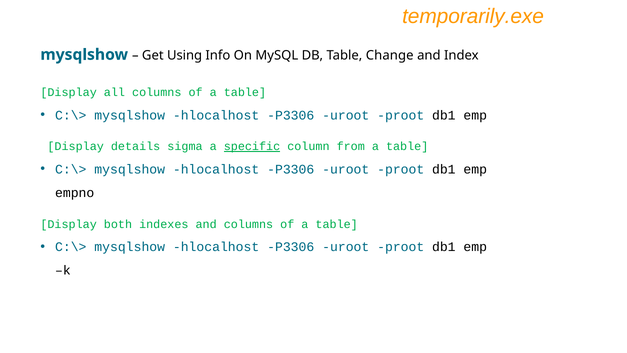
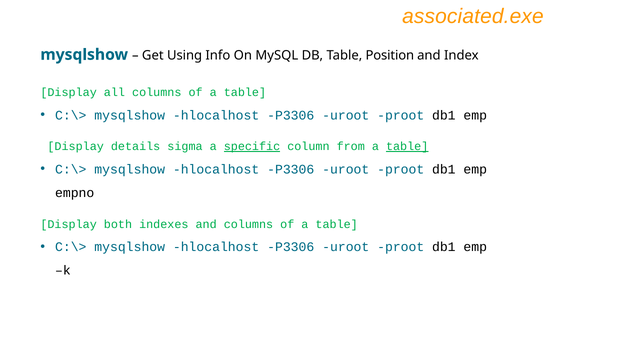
temporarily.exe: temporarily.exe -> associated.exe (473, 16)
Change: Change -> Position (390, 55)
table underline: none -> present (407, 146)
